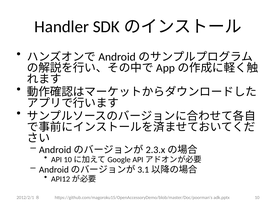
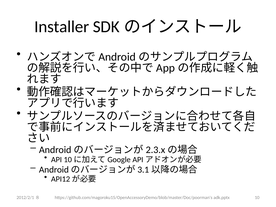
Handler: Handler -> Installer (62, 27)
